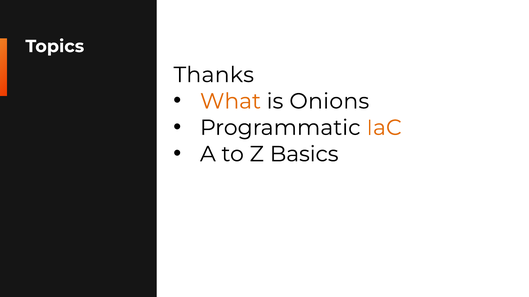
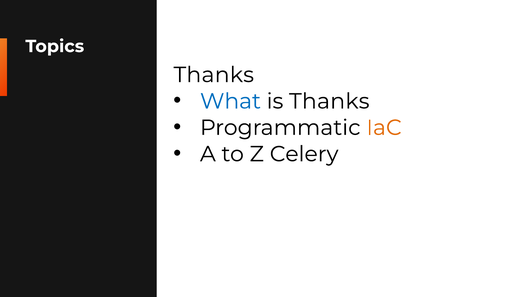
What colour: orange -> blue (230, 101)
is Onions: Onions -> Thanks (329, 101)
Basics: Basics -> Celery (304, 154)
